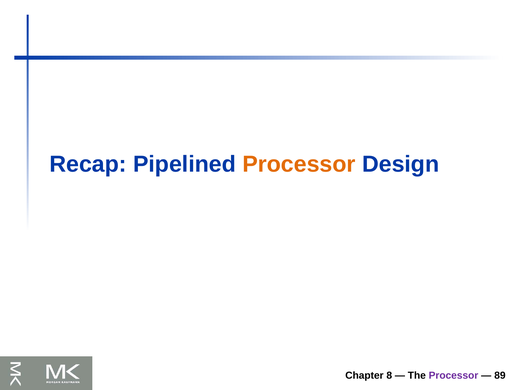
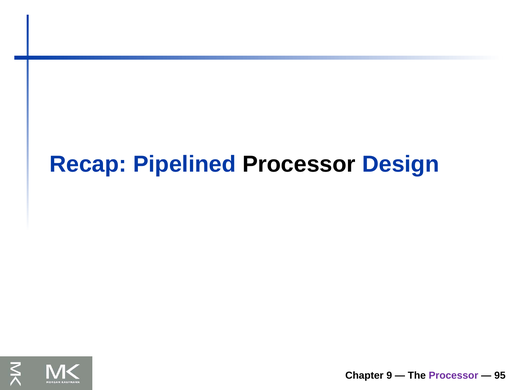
Processor colour: orange -> black (299, 165)
8: 8 -> 9 (389, 376)
89: 89 -> 95 (500, 376)
